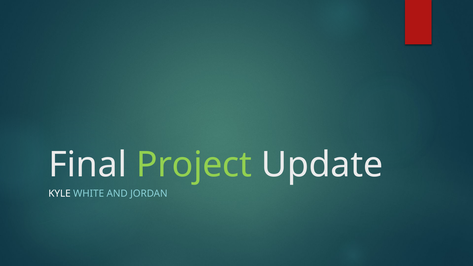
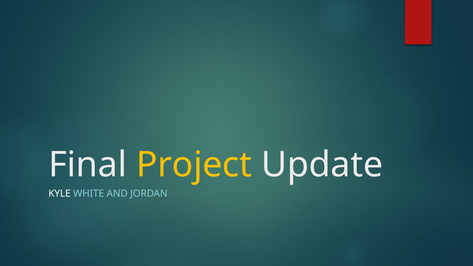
Project colour: light green -> yellow (194, 165)
